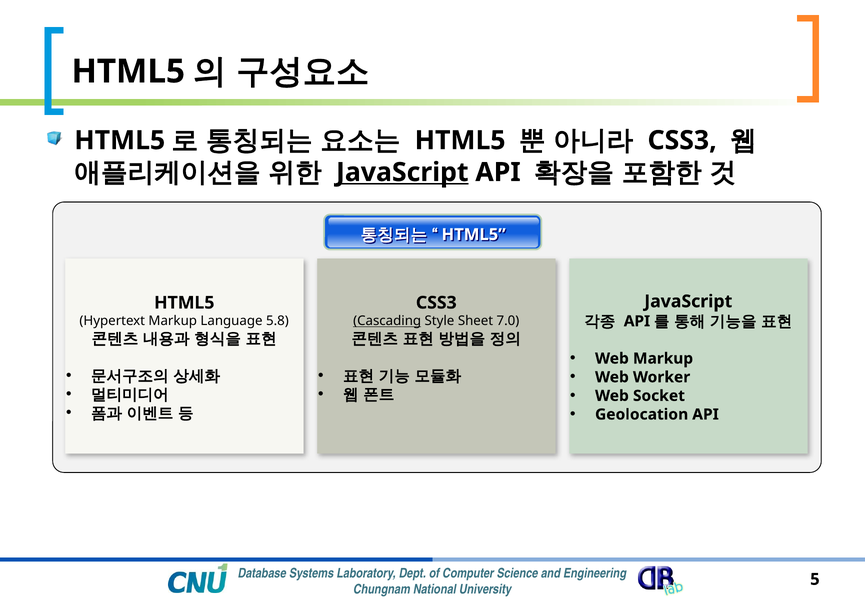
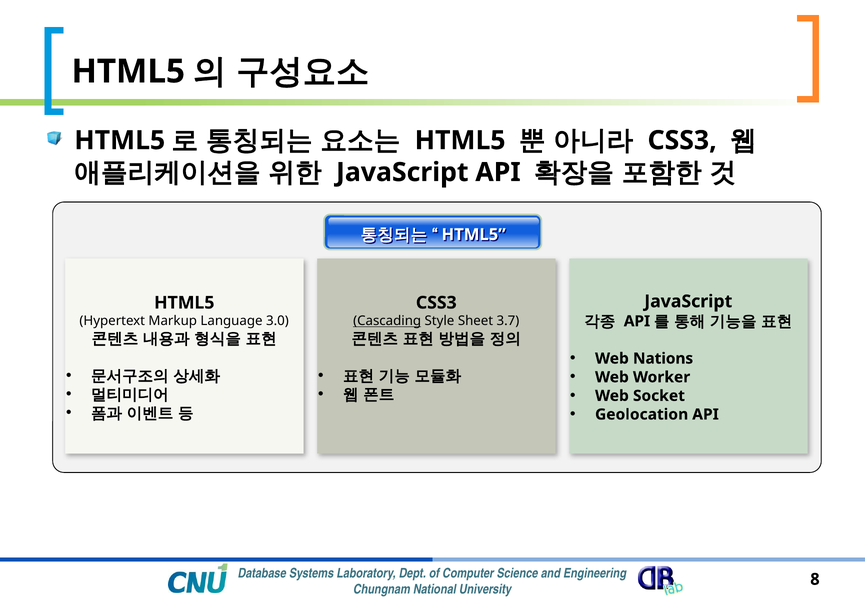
JavaScript underline: present -> none (402, 172)
5.8: 5.8 -> 3.0 (277, 321)
7.0: 7.0 -> 3.7 (508, 321)
Web Markup: Markup -> Nations (663, 358)
5: 5 -> 8 (815, 579)
